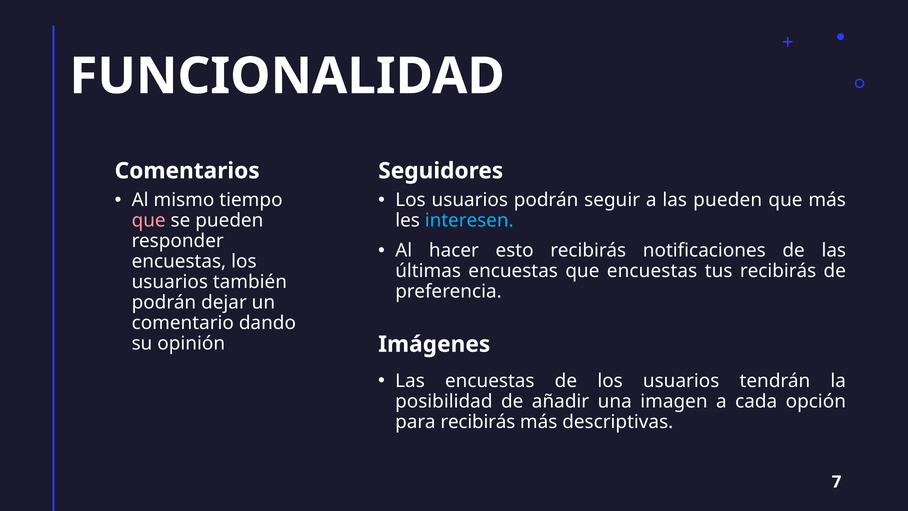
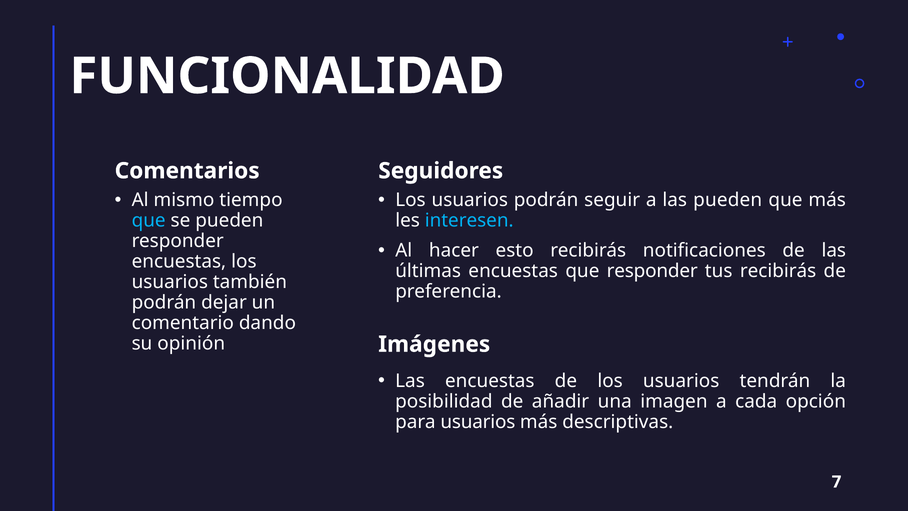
que colour: pink -> light blue (149, 221)
que encuestas: encuestas -> responder (652, 271)
para recibirás: recibirás -> usuarios (478, 422)
